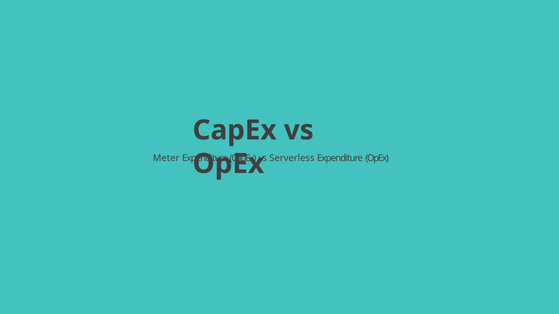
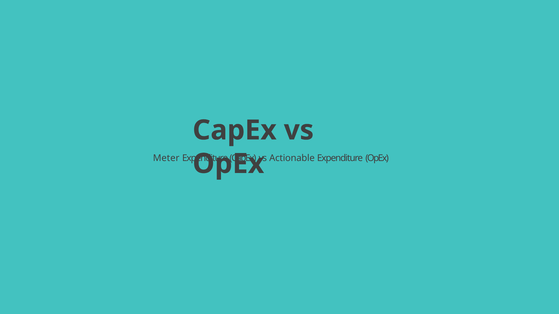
Serverless: Serverless -> Actionable (292, 158)
